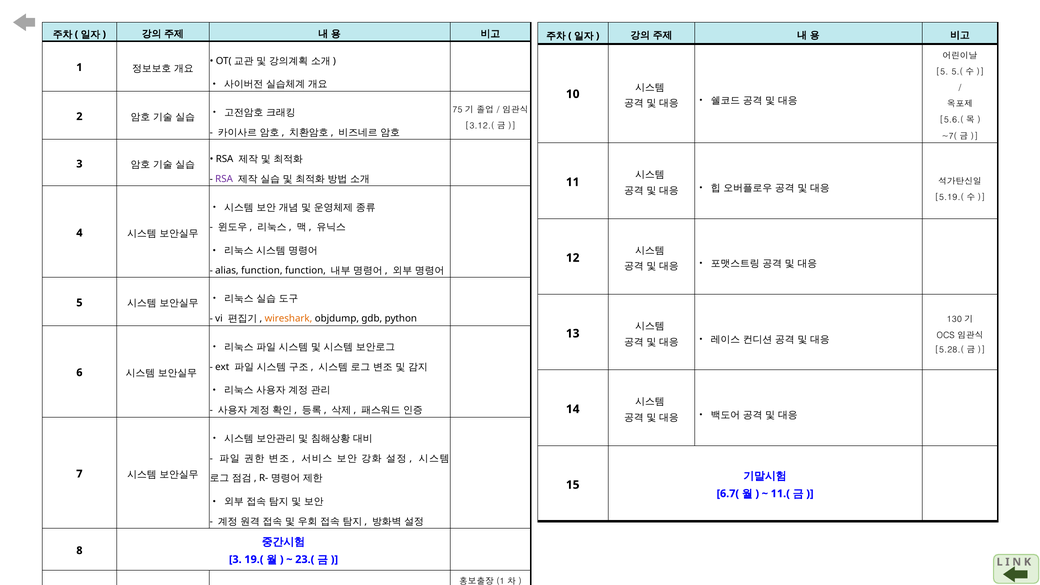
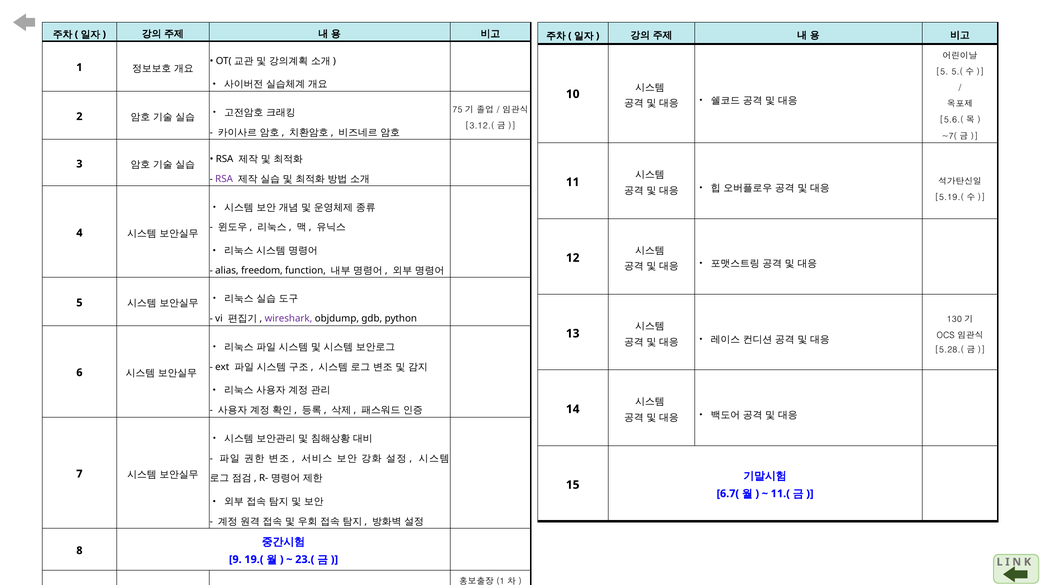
alias function: function -> freedom (262, 270)
wireshark colour: orange -> purple (288, 319)
3: 3 -> 9 (235, 559)
